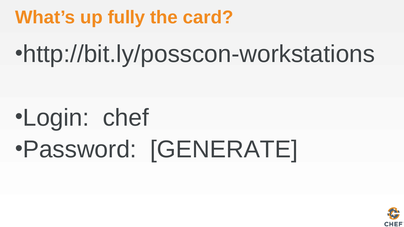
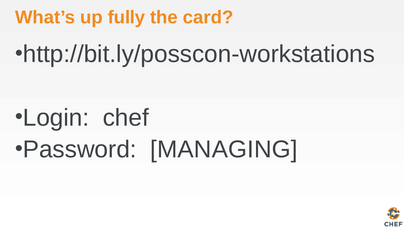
GENERATE: GENERATE -> MANAGING (224, 150)
